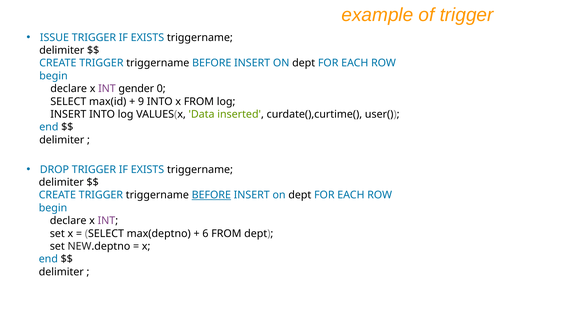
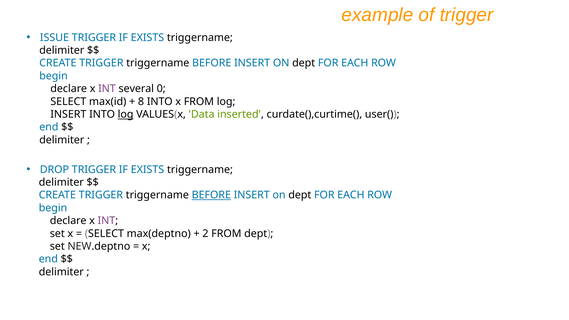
gender: gender -> several (136, 89)
9: 9 -> 8 (141, 102)
log underline: none -> present (126, 114)
6: 6 -> 2 (205, 234)
